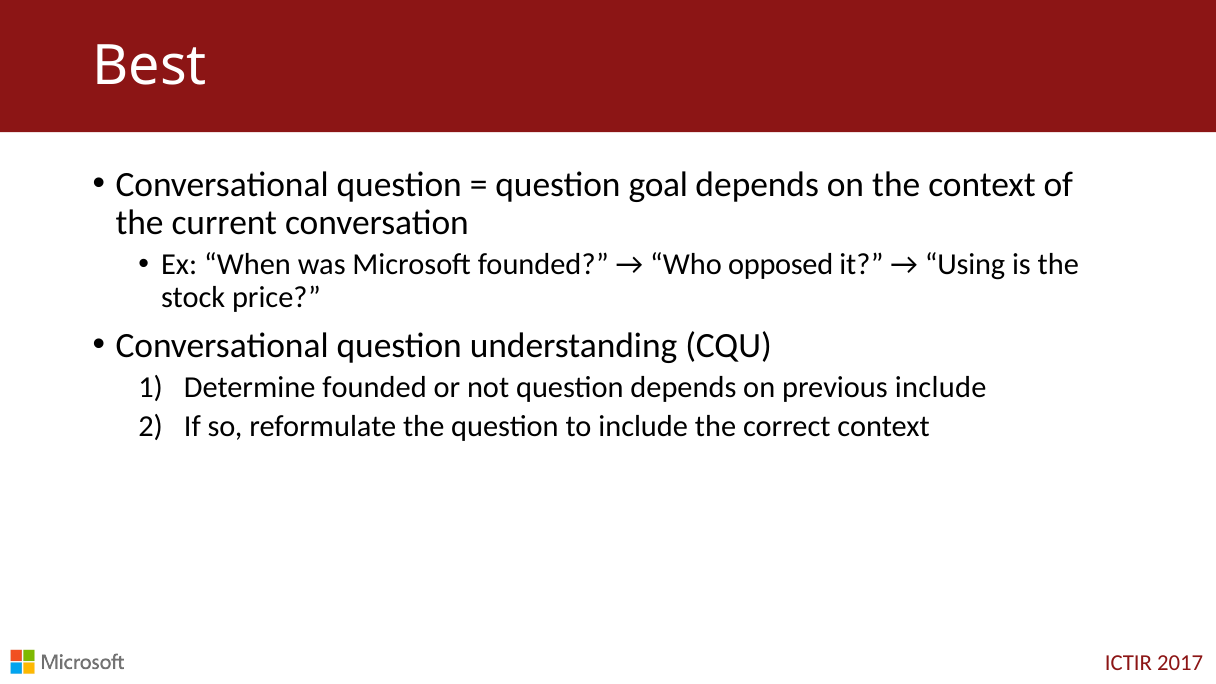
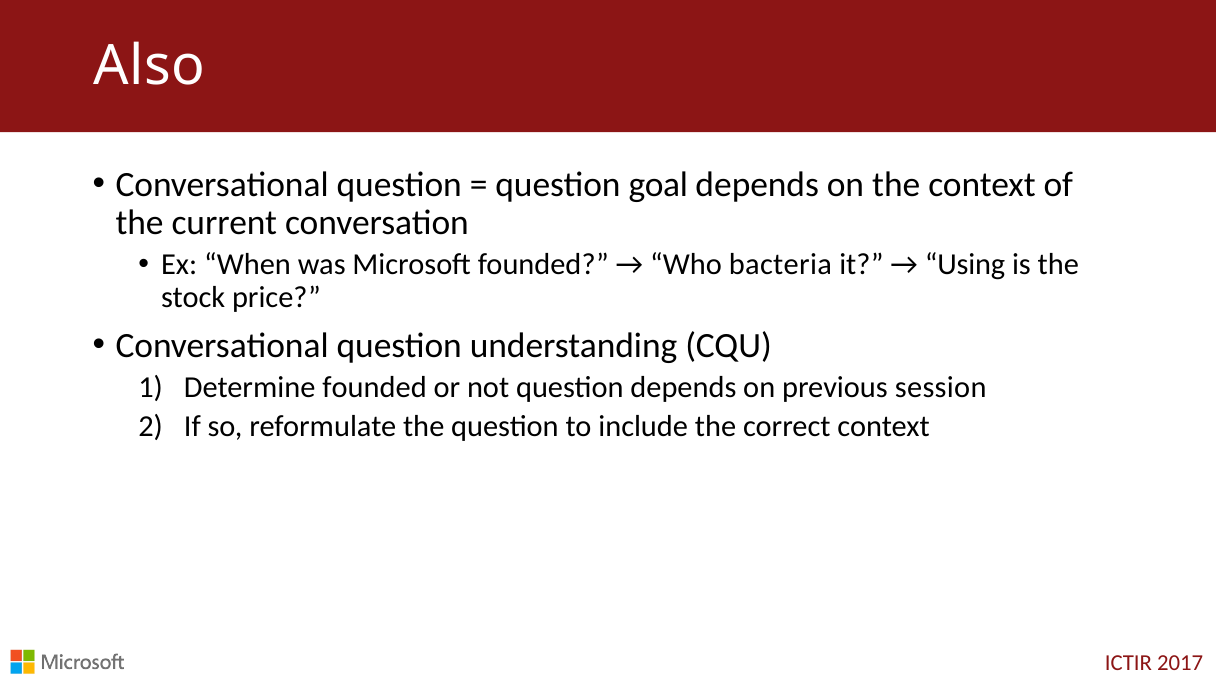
Best: Best -> Also (150, 66)
opposed: opposed -> bacteria (780, 265)
previous include: include -> session (941, 387)
